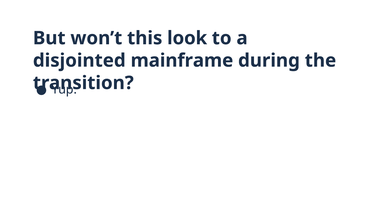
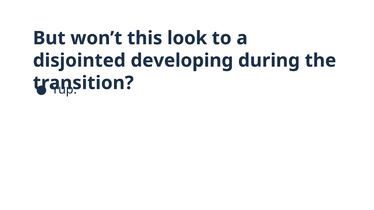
mainframe: mainframe -> developing (182, 61)
